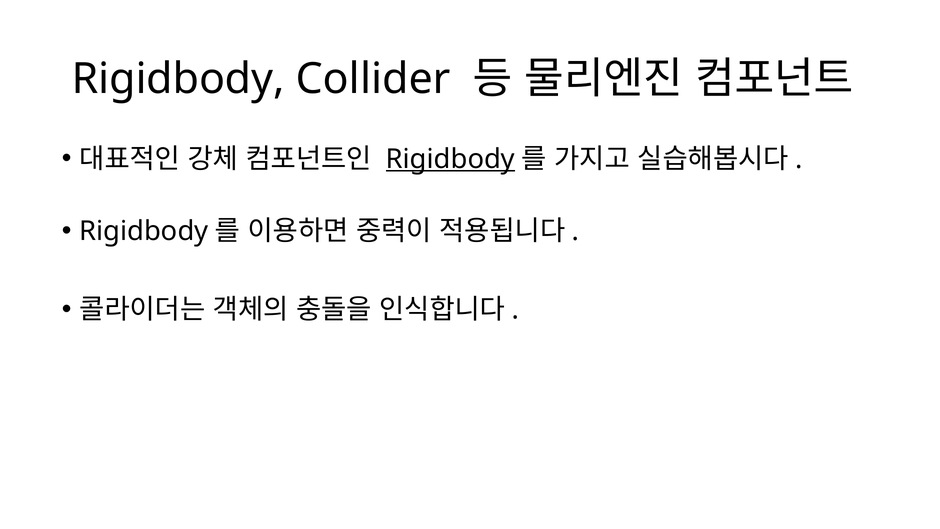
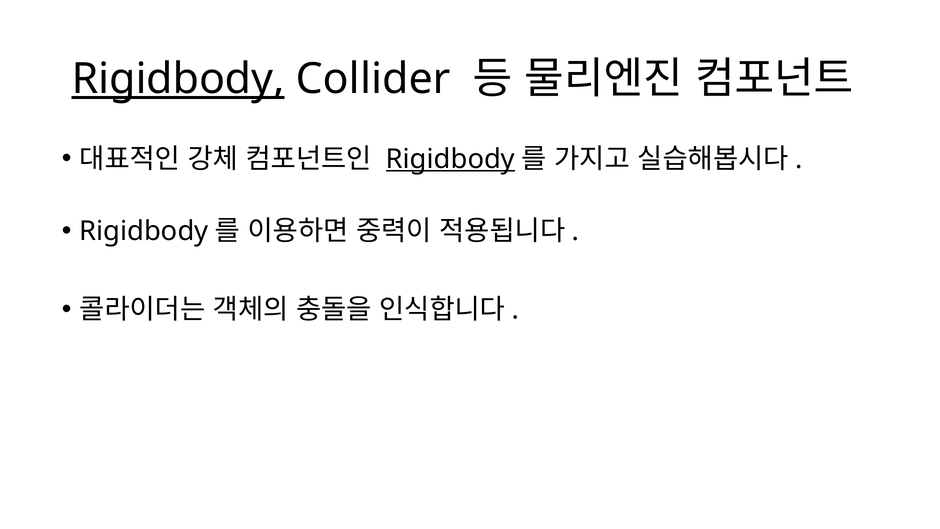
Rigidbody underline: none -> present (178, 79)
